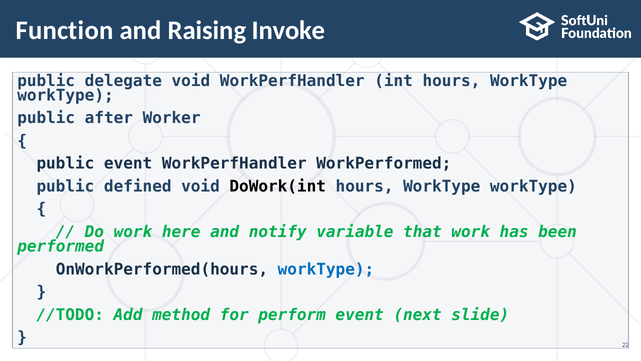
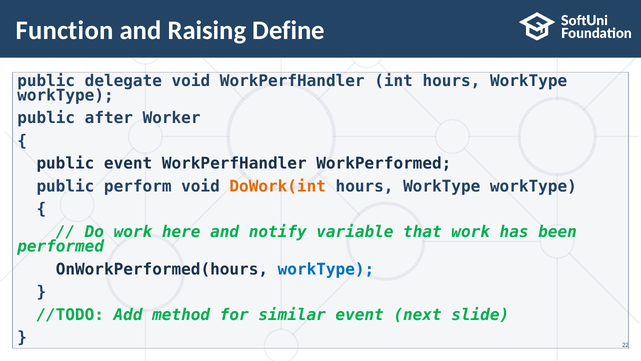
Invoke: Invoke -> Define (288, 30)
defined: defined -> perform (138, 186)
DoWork(int colour: black -> orange (278, 186)
perform: perform -> similar (292, 315)
